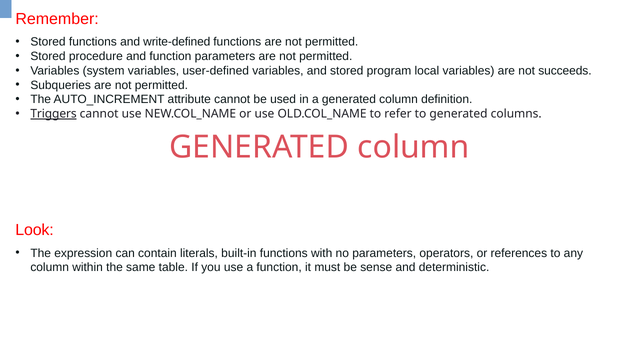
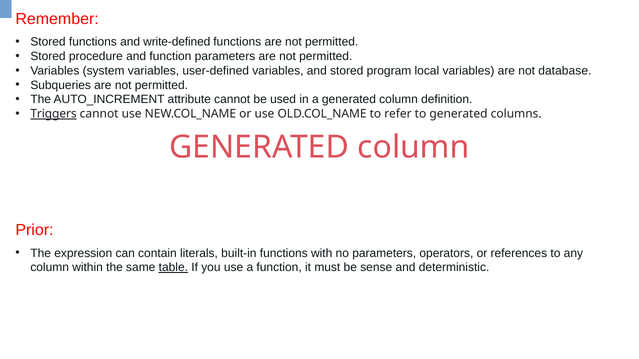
succeeds: succeeds -> database (565, 71)
Look: Look -> Prior (34, 230)
table underline: none -> present (173, 268)
